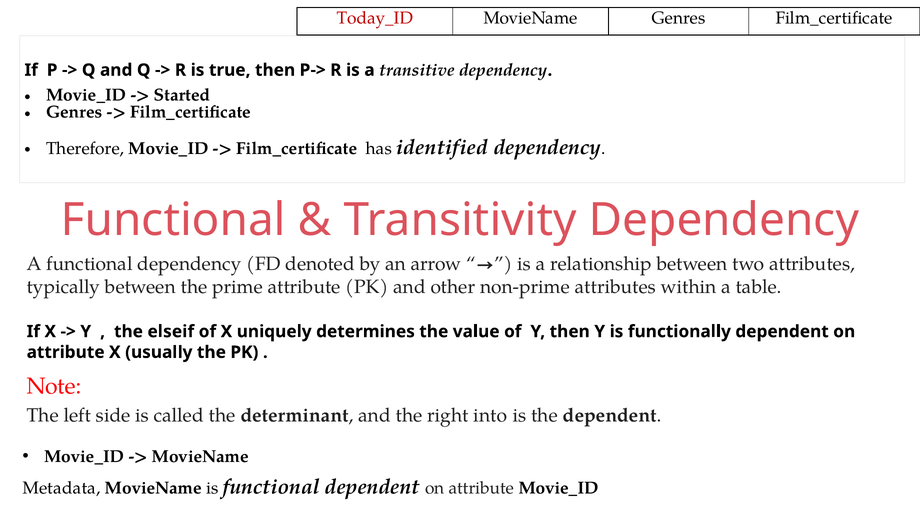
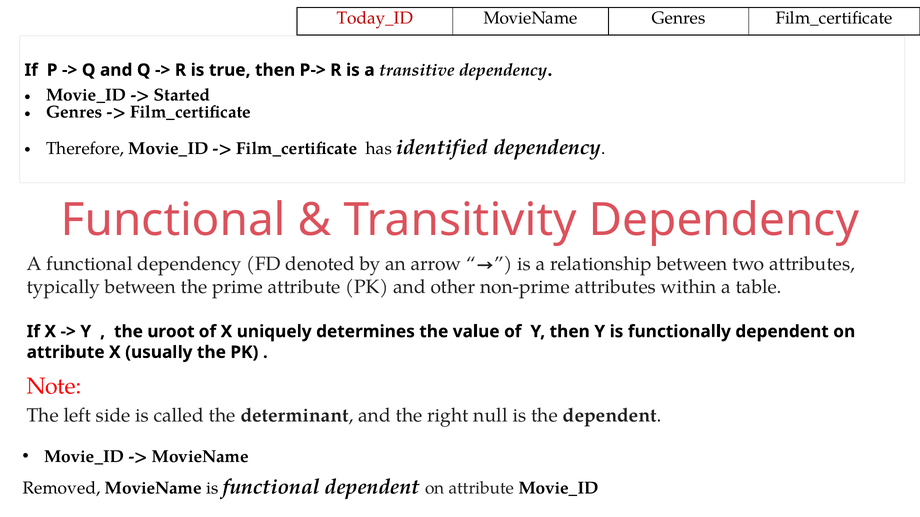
elseif: elseif -> uroot (171, 332)
into: into -> null (490, 416)
Metadata: Metadata -> Removed (62, 488)
